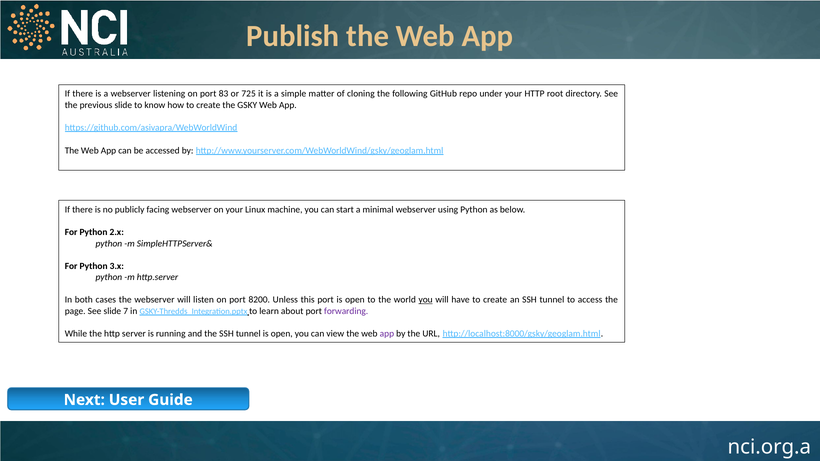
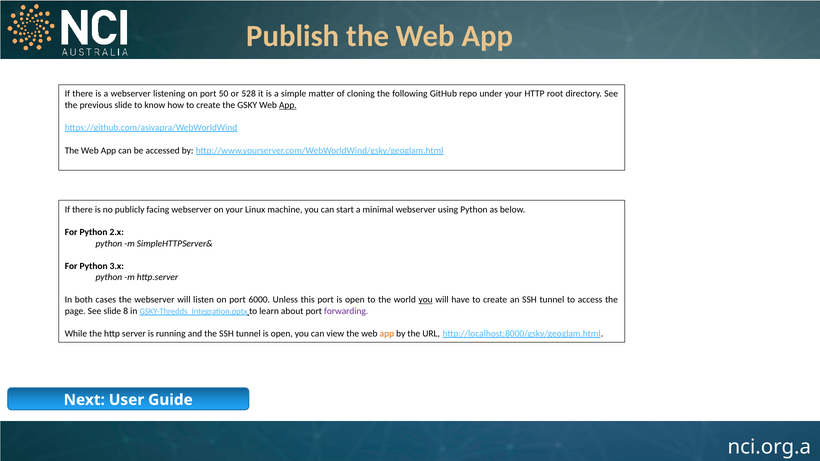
83: 83 -> 50 (224, 94)
725: 725 -> 528 (249, 94)
App underline: none -> present (288, 105)
8200: 8200 -> 6000 (259, 300)
7: 7 -> 8 (126, 311)
app colour: purple -> orange (387, 334)
